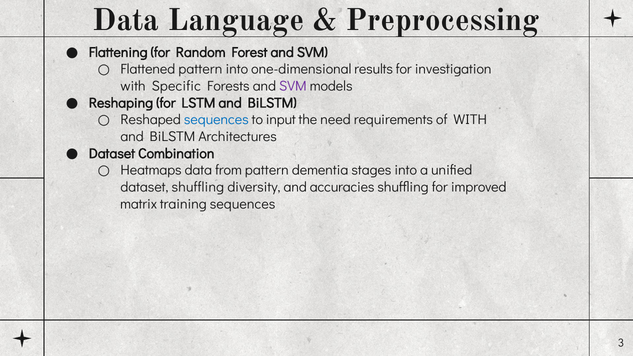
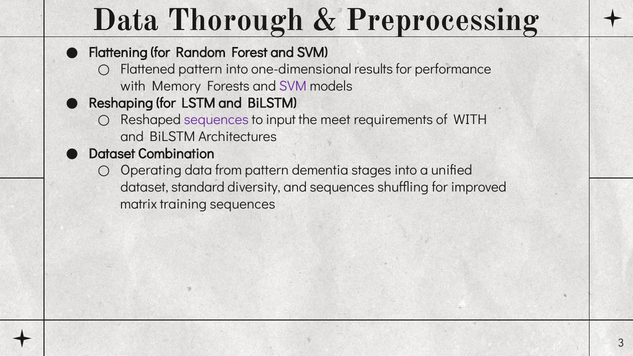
Language: Language -> Thorough (236, 20)
investigation: investigation -> performance (453, 69)
Specific: Specific -> Memory (176, 86)
sequences colour: blue -> purple (216, 120)
need: need -> meet (335, 120)
Heatmaps: Heatmaps -> Operating (151, 170)
dataset shuffling: shuffling -> standard (198, 187)
and accuracies: accuracies -> sequences (342, 187)
